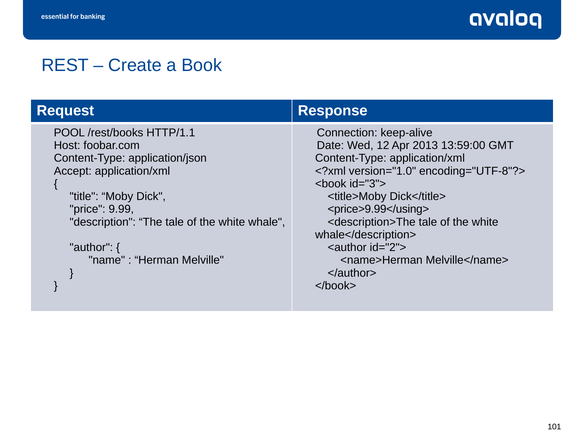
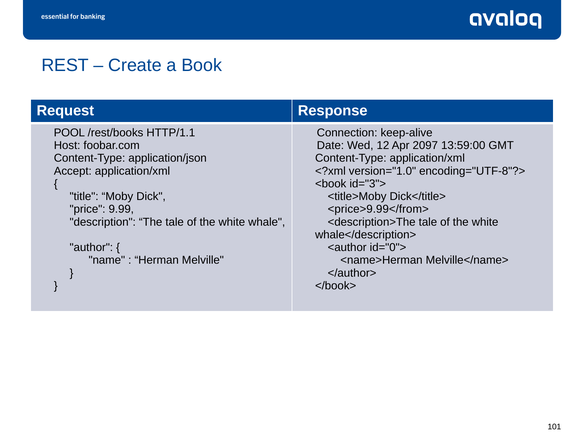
2013: 2013 -> 2097 (425, 145)
<price>9.99</using>: <price>9.99</using> -> <price>9.99</from> (378, 209)
id="2">: id="2"> -> id="0"> (388, 247)
